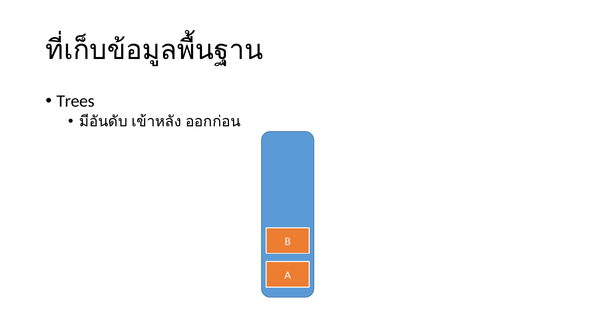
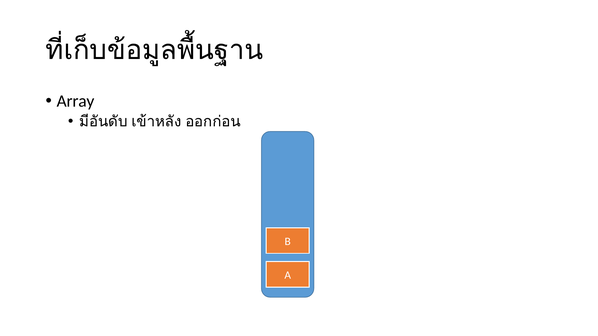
Trees: Trees -> Array (75, 101)
